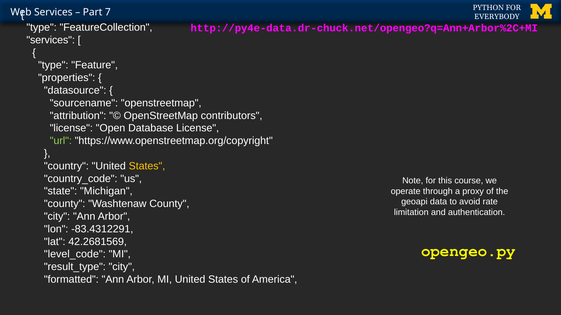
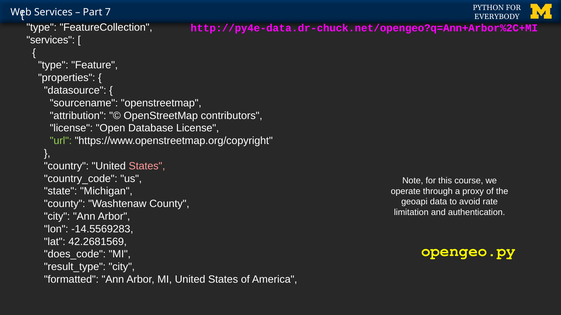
States colour: yellow -> pink (147, 166)
-83.4312291: -83.4312291 -> -14.5569283 (102, 229)
level_code: level_code -> does_code (75, 255)
